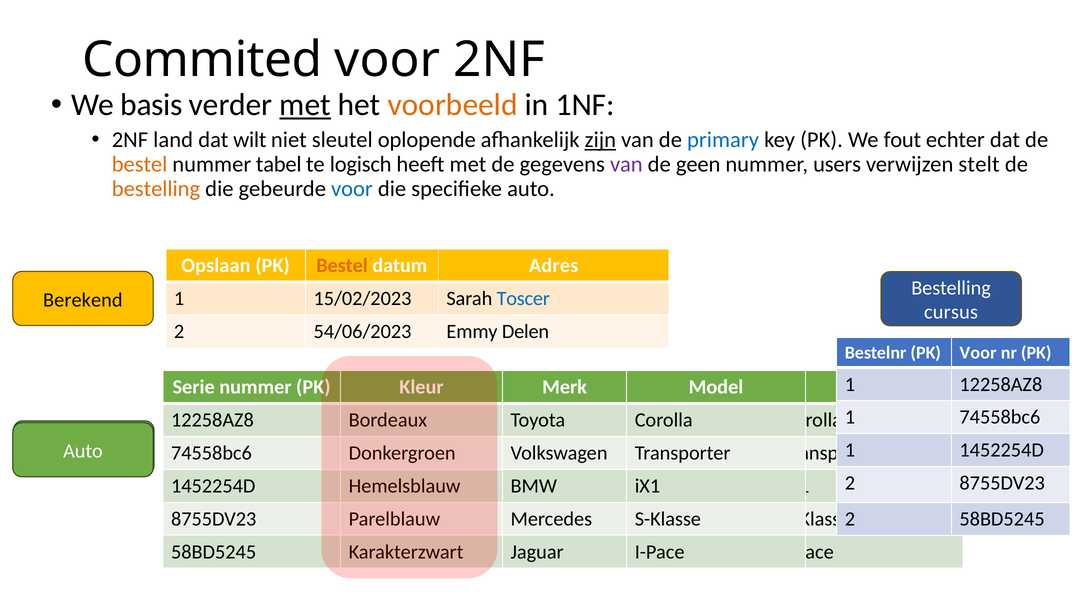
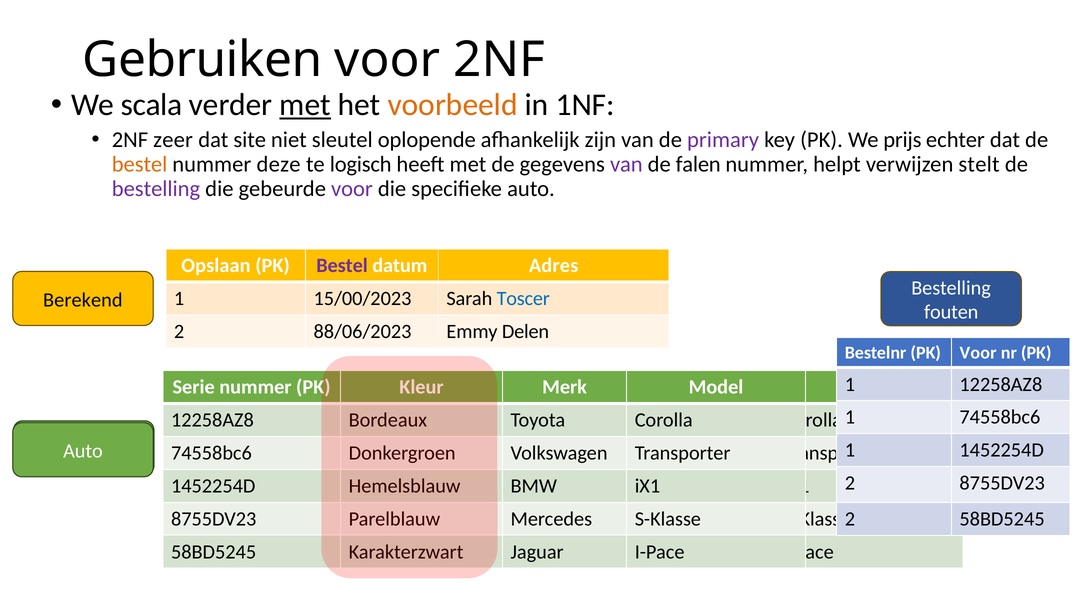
Commited: Commited -> Gebruiken (202, 60)
basis: basis -> scala (152, 105)
land: land -> zeer (173, 140)
wilt: wilt -> site (250, 140)
zijn underline: present -> none (600, 140)
primary colour: blue -> purple (723, 140)
fout: fout -> prijs (902, 140)
tabel: tabel -> deze (279, 164)
geen: geen -> falen (698, 164)
users: users -> helpt (837, 164)
bestelling colour: orange -> purple (156, 189)
voor colour: blue -> purple (352, 189)
Bestel colour: orange -> purple (342, 266)
15/02/2023: 15/02/2023 -> 15/00/2023 (363, 299)
cursus: cursus -> fouten (951, 312)
54/06/2023: 54/06/2023 -> 88/06/2023 (363, 332)
